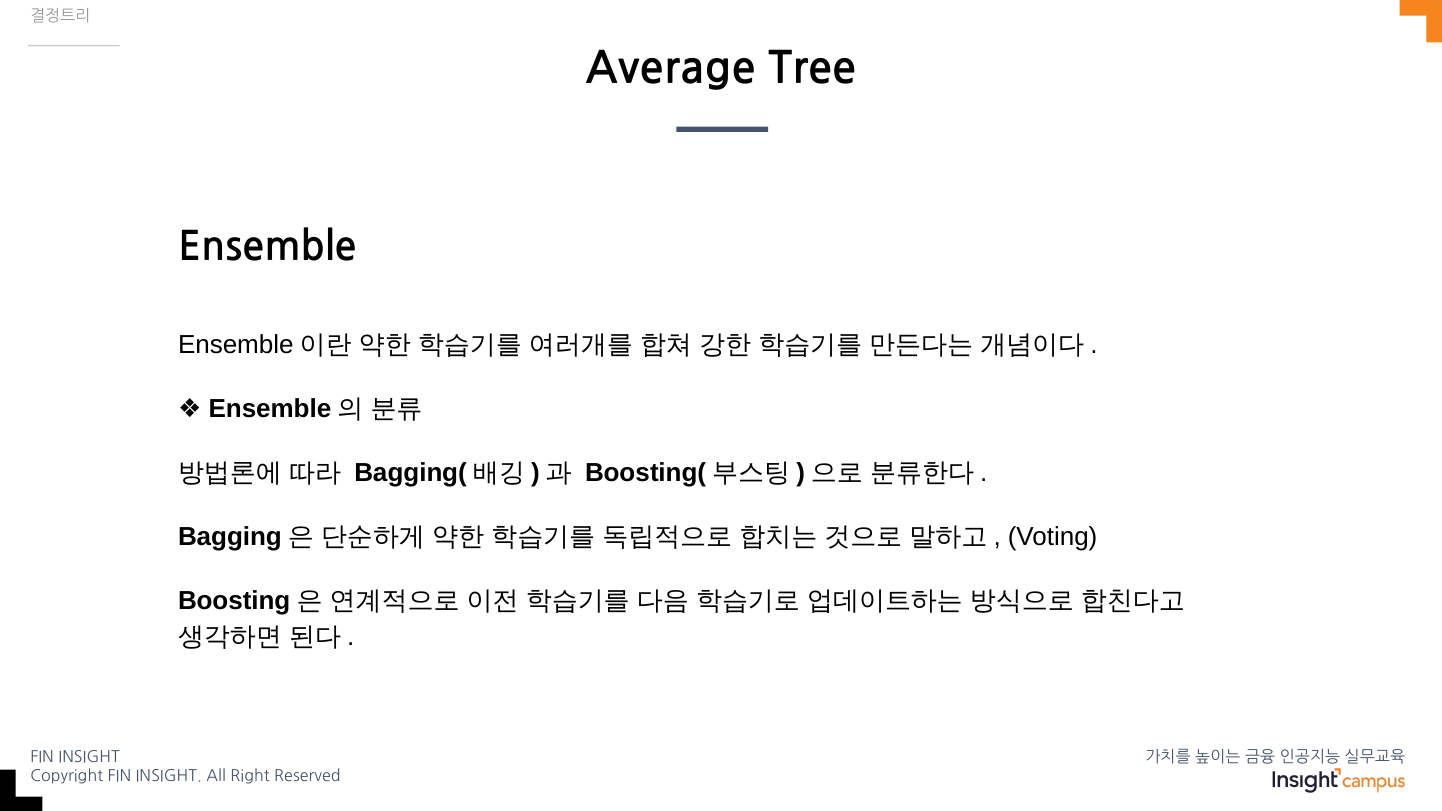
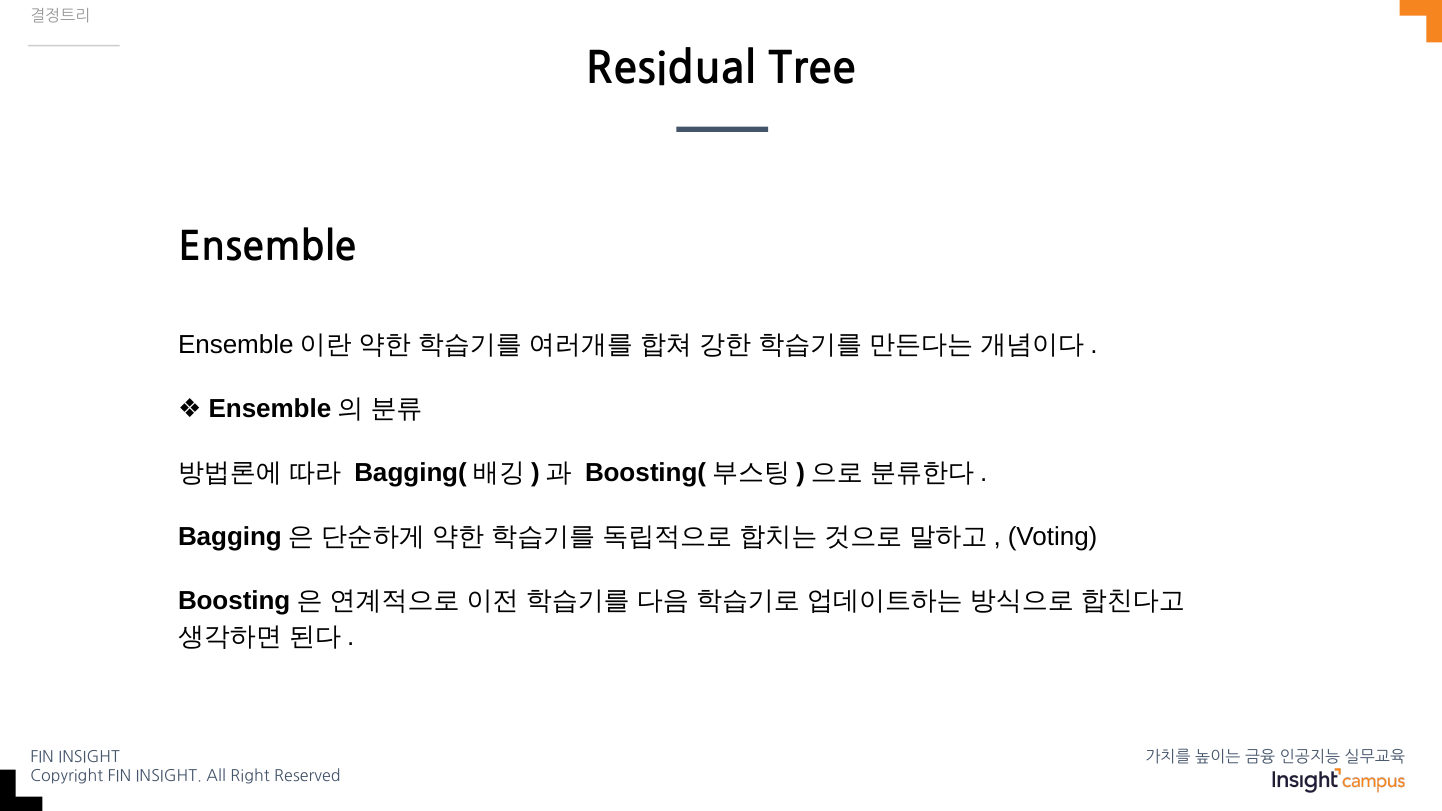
Average: Average -> Residual (671, 69)
